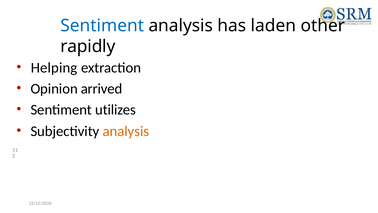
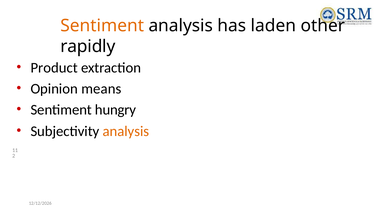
Sentiment colour: blue -> orange (102, 26)
Helping: Helping -> Product (54, 68)
arrived: arrived -> means (101, 89)
utilizes: utilizes -> hungry (116, 110)
